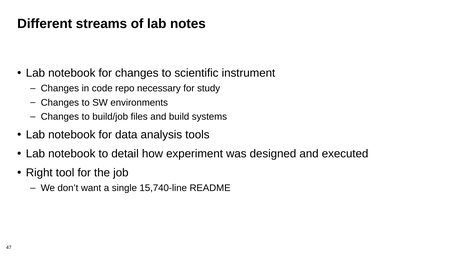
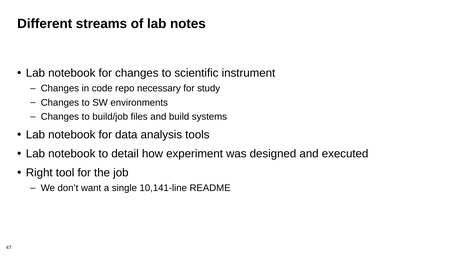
15,740-line: 15,740-line -> 10,141-line (163, 188)
